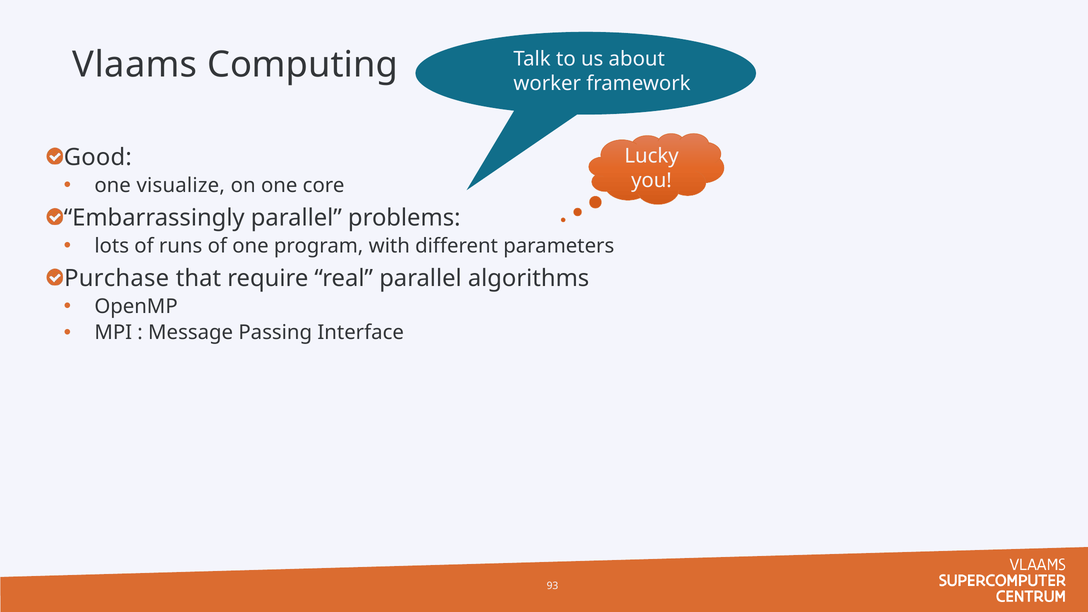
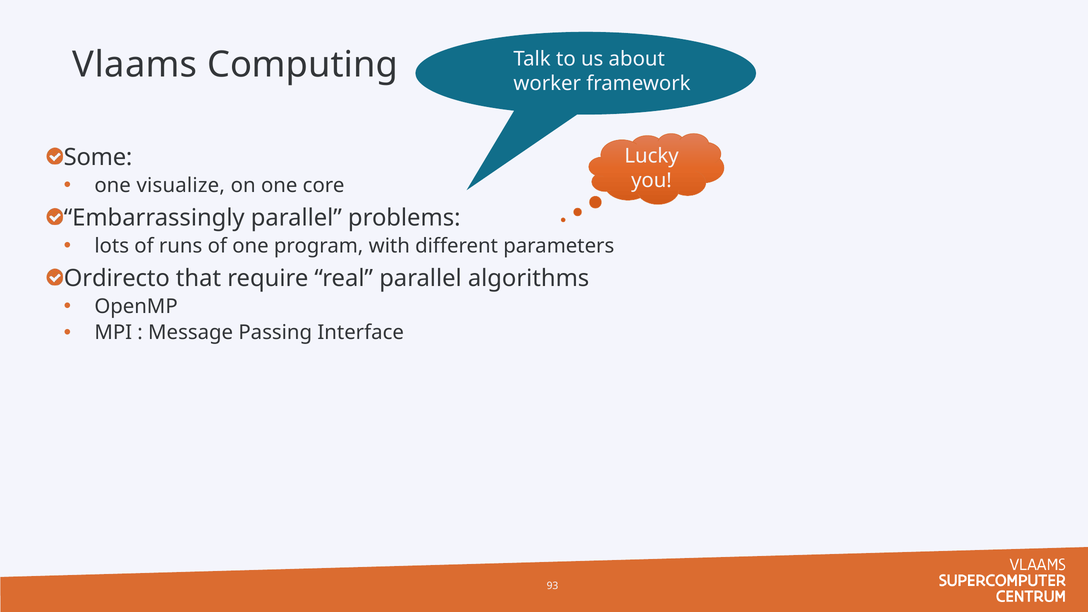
Good: Good -> Some (98, 157)
Purchase: Purchase -> Ordirecto (117, 278)
